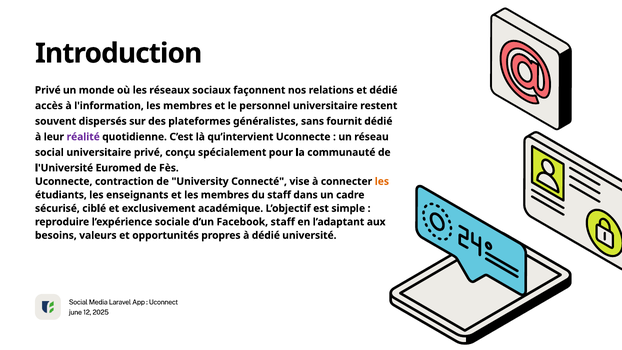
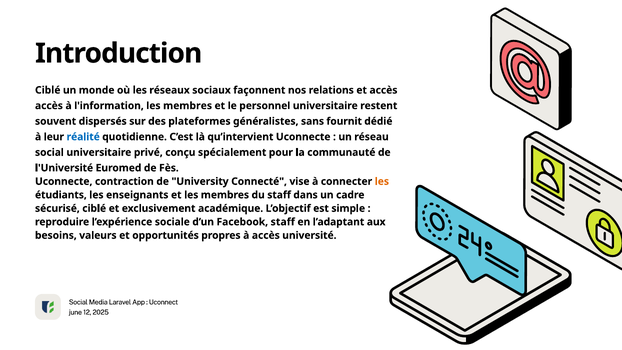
Privé: Privé -> Ciblé (48, 90)
et dédié: dédié -> accès (383, 90)
réalité colour: purple -> blue (83, 137)
à dédié: dédié -> accès (266, 235)
